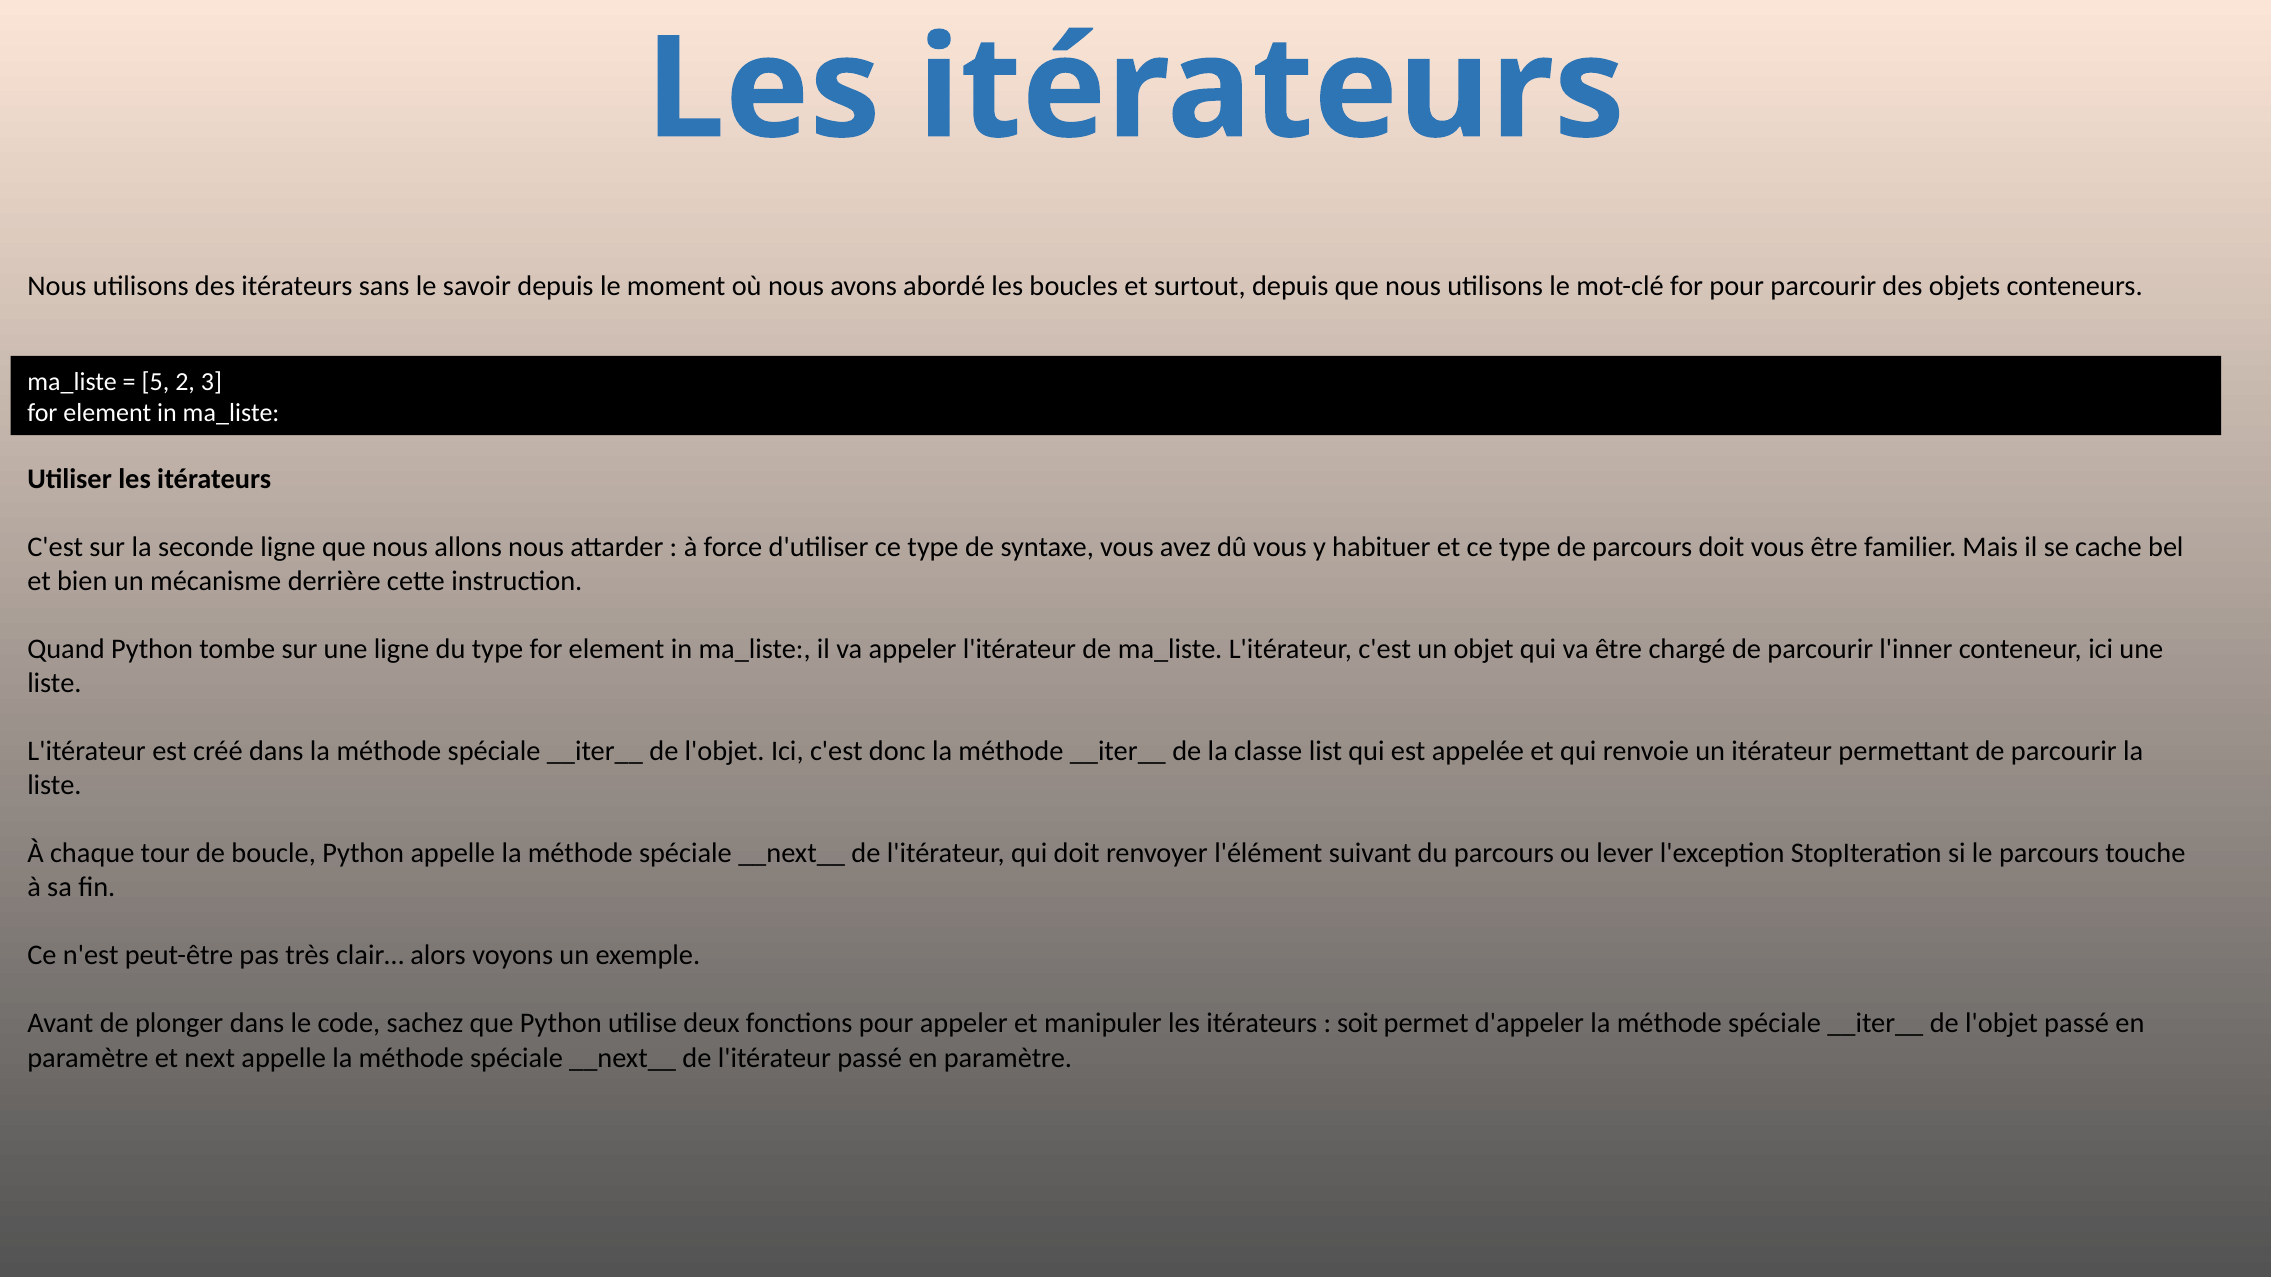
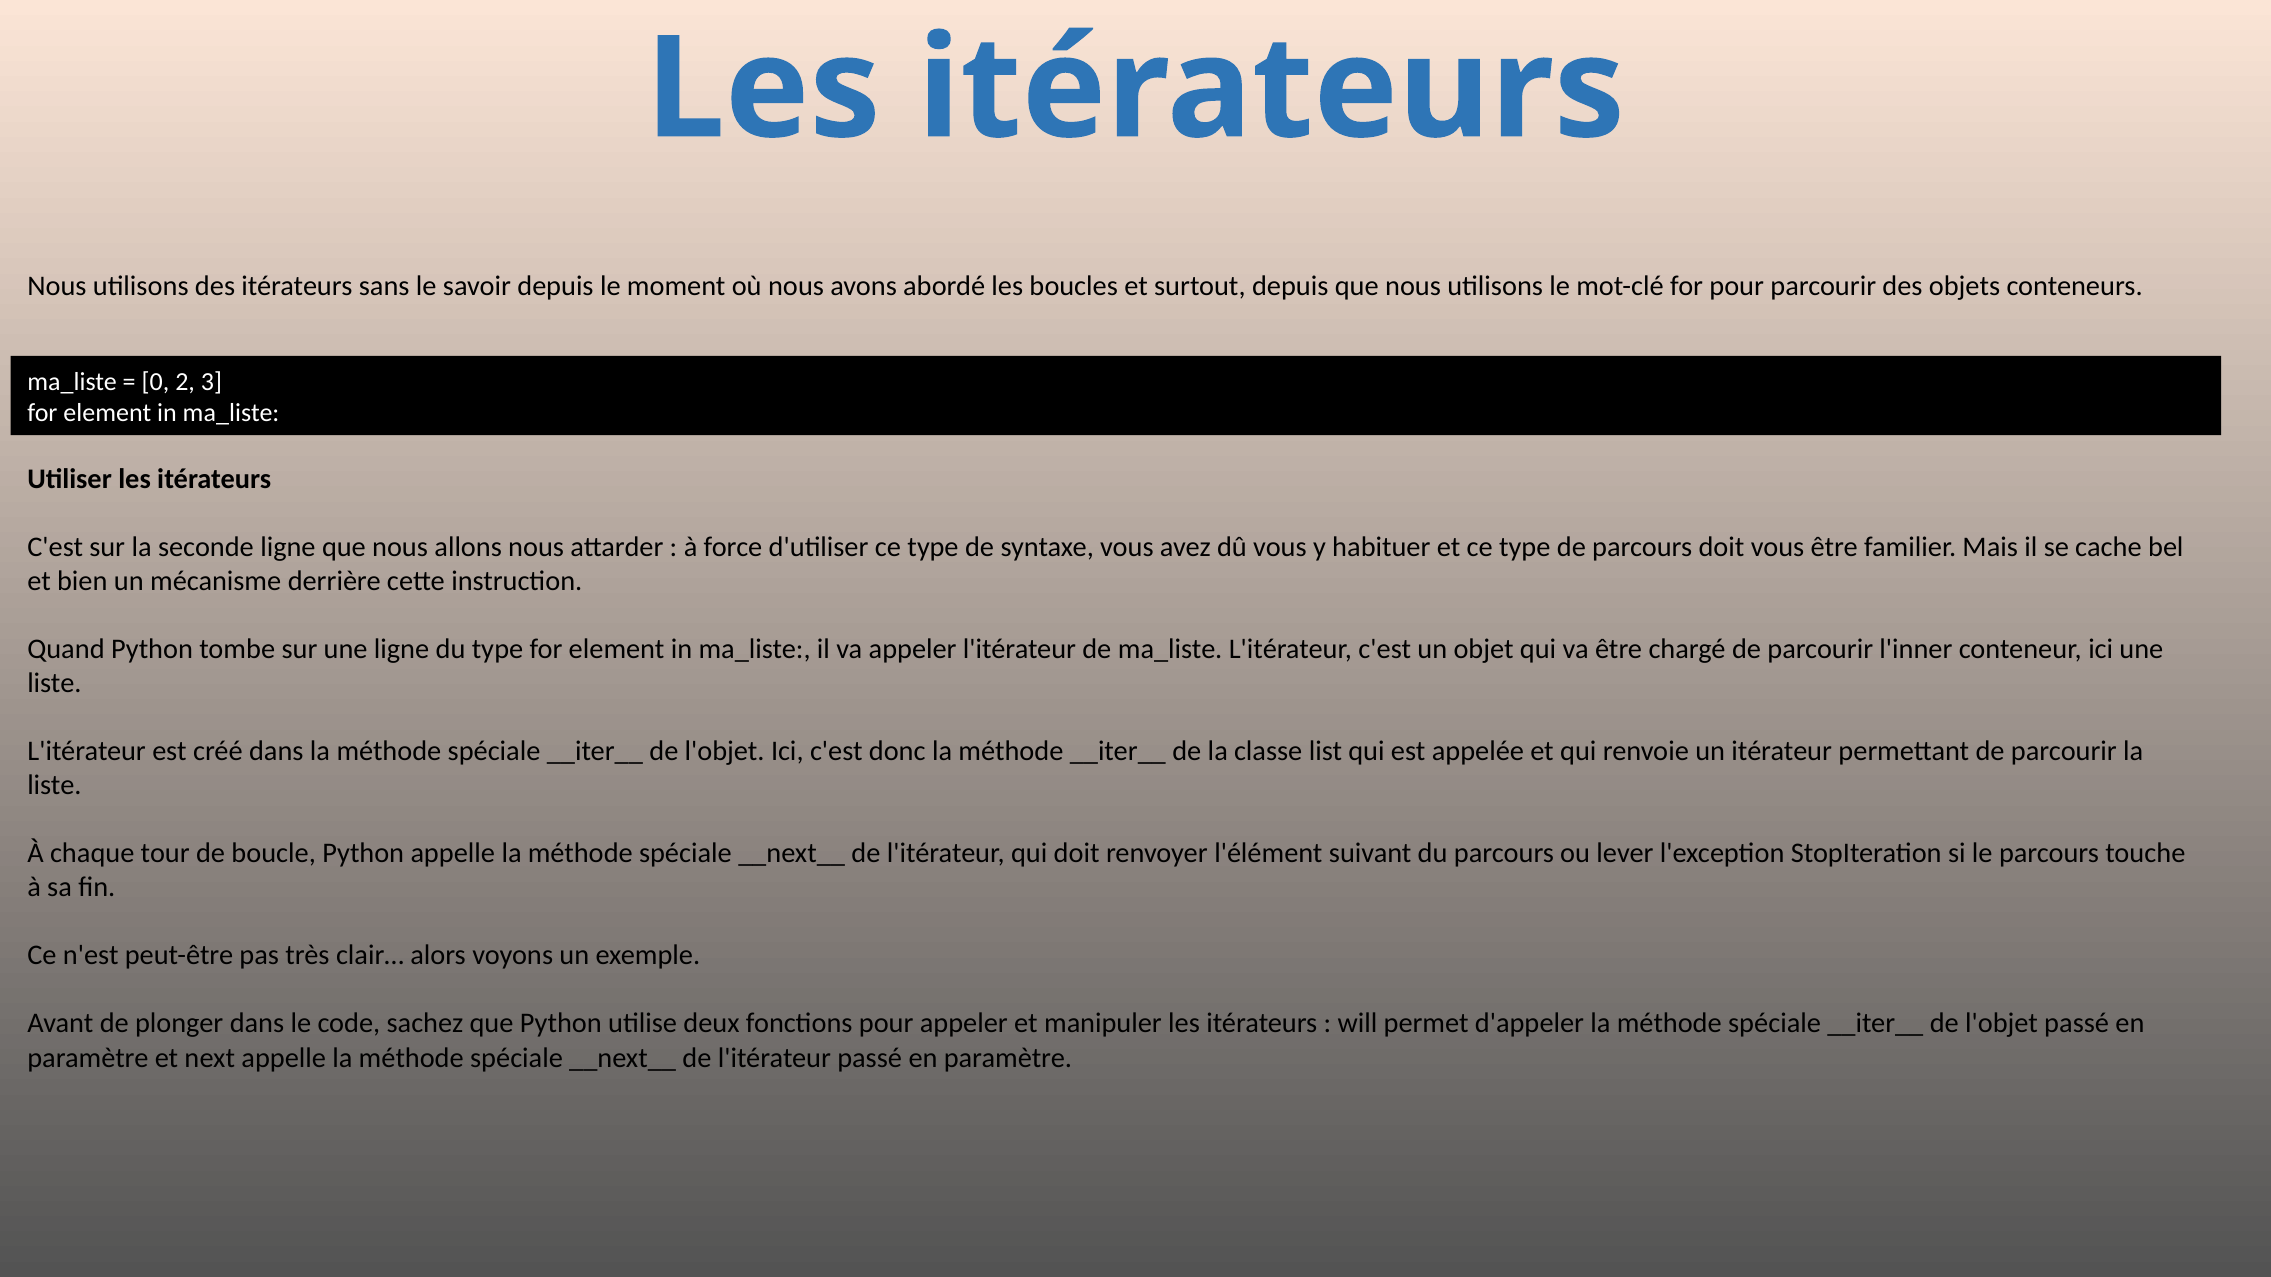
5: 5 -> 0 (156, 382)
soit: soit -> will (1357, 1024)
